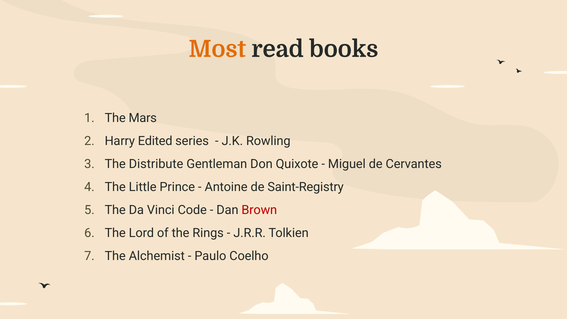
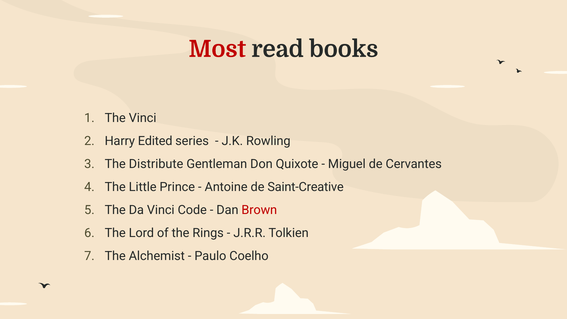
Most colour: orange -> red (217, 49)
The Mars: Mars -> Vinci (143, 118)
Saint-Registry: Saint-Registry -> Saint-Creative (306, 187)
